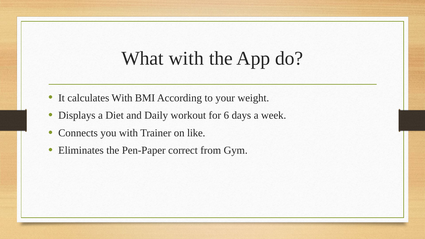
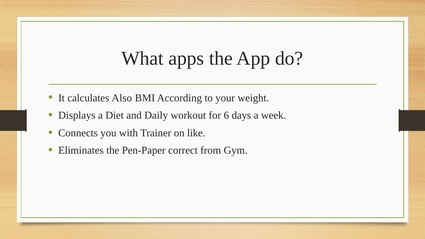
What with: with -> apps (186, 58)
calculates With: With -> Also (122, 98)
